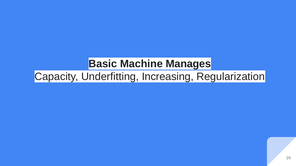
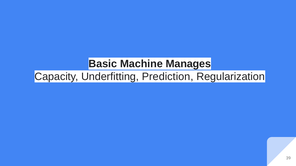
Increasing: Increasing -> Prediction (168, 77)
